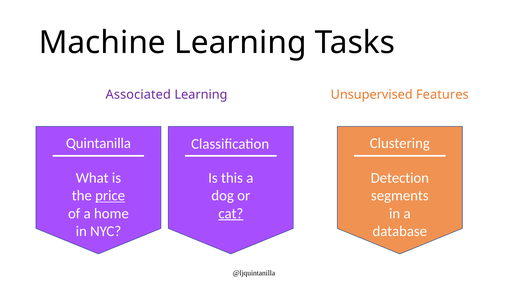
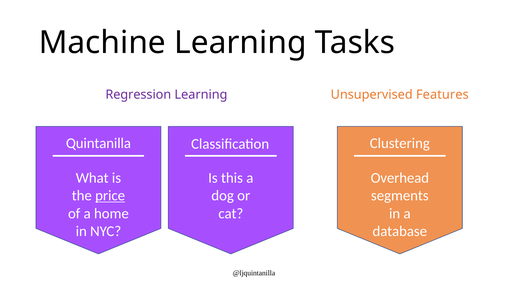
Associated: Associated -> Regression (138, 94)
Detection: Detection -> Overhead (400, 178)
cat underline: present -> none (231, 213)
